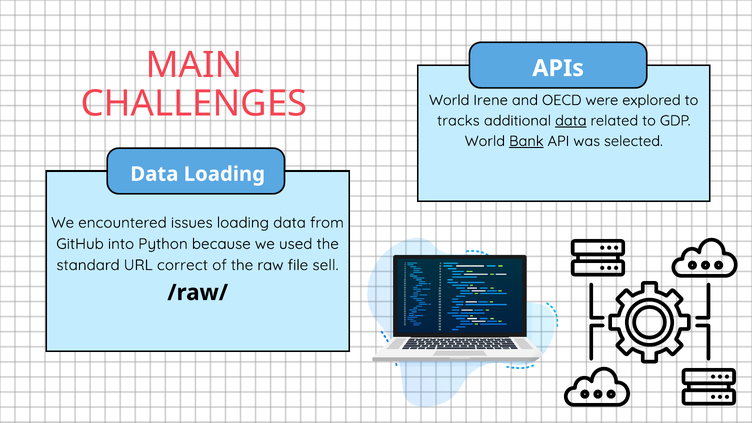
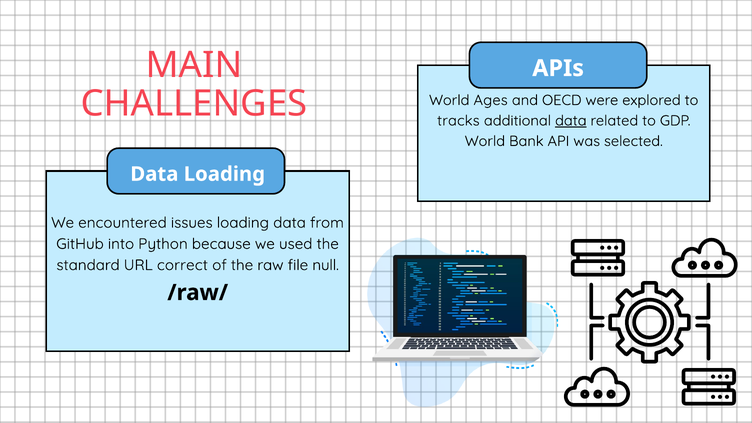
Irene: Irene -> Ages (491, 100)
Bank underline: present -> none (526, 141)
sell: sell -> null (326, 265)
